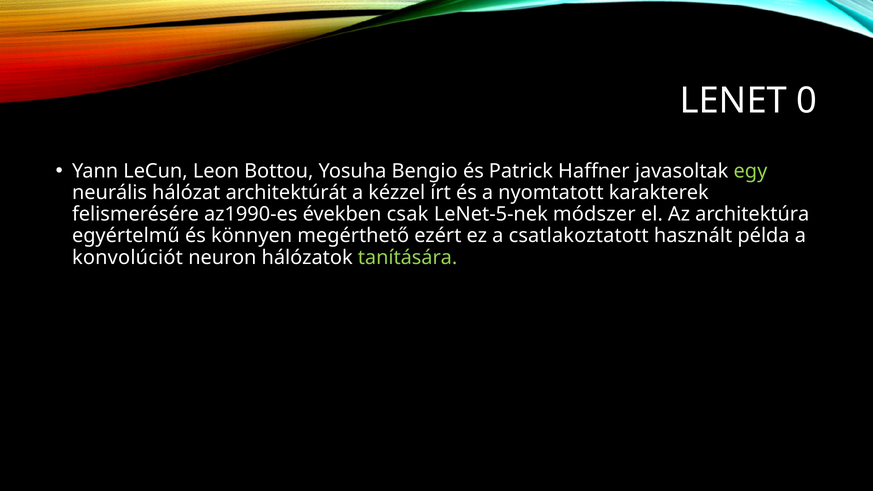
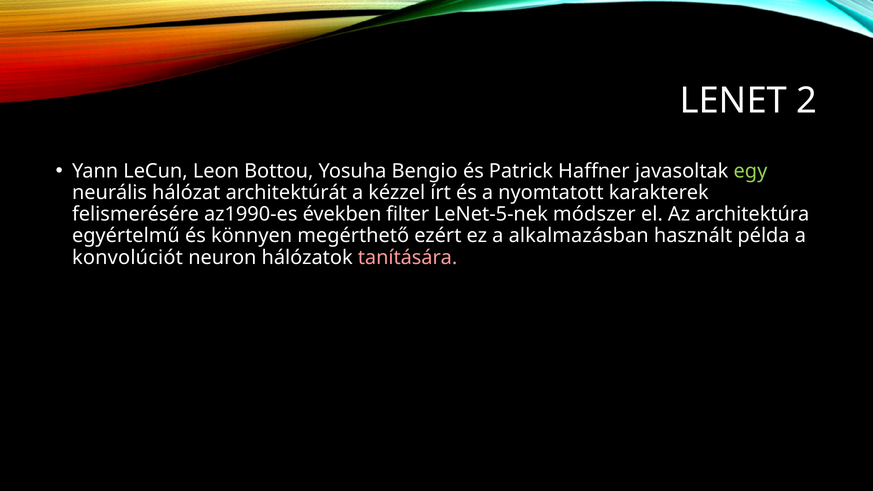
0: 0 -> 2 (807, 101)
csak: csak -> filter (408, 214)
csatlakoztatott: csatlakoztatott -> alkalmazásban (579, 236)
tanítására colour: light green -> pink (408, 257)
